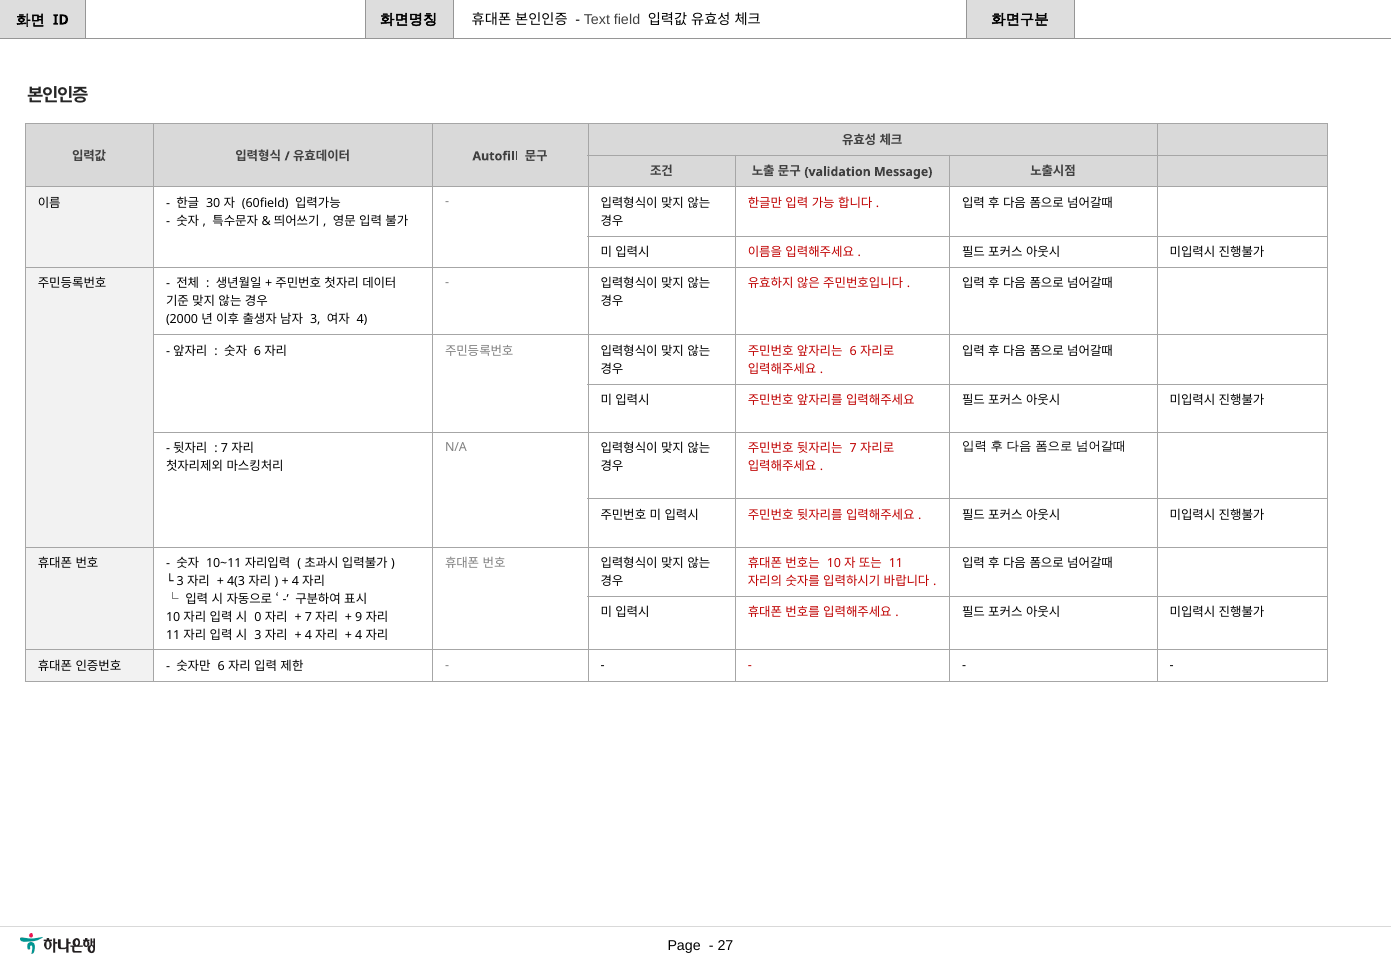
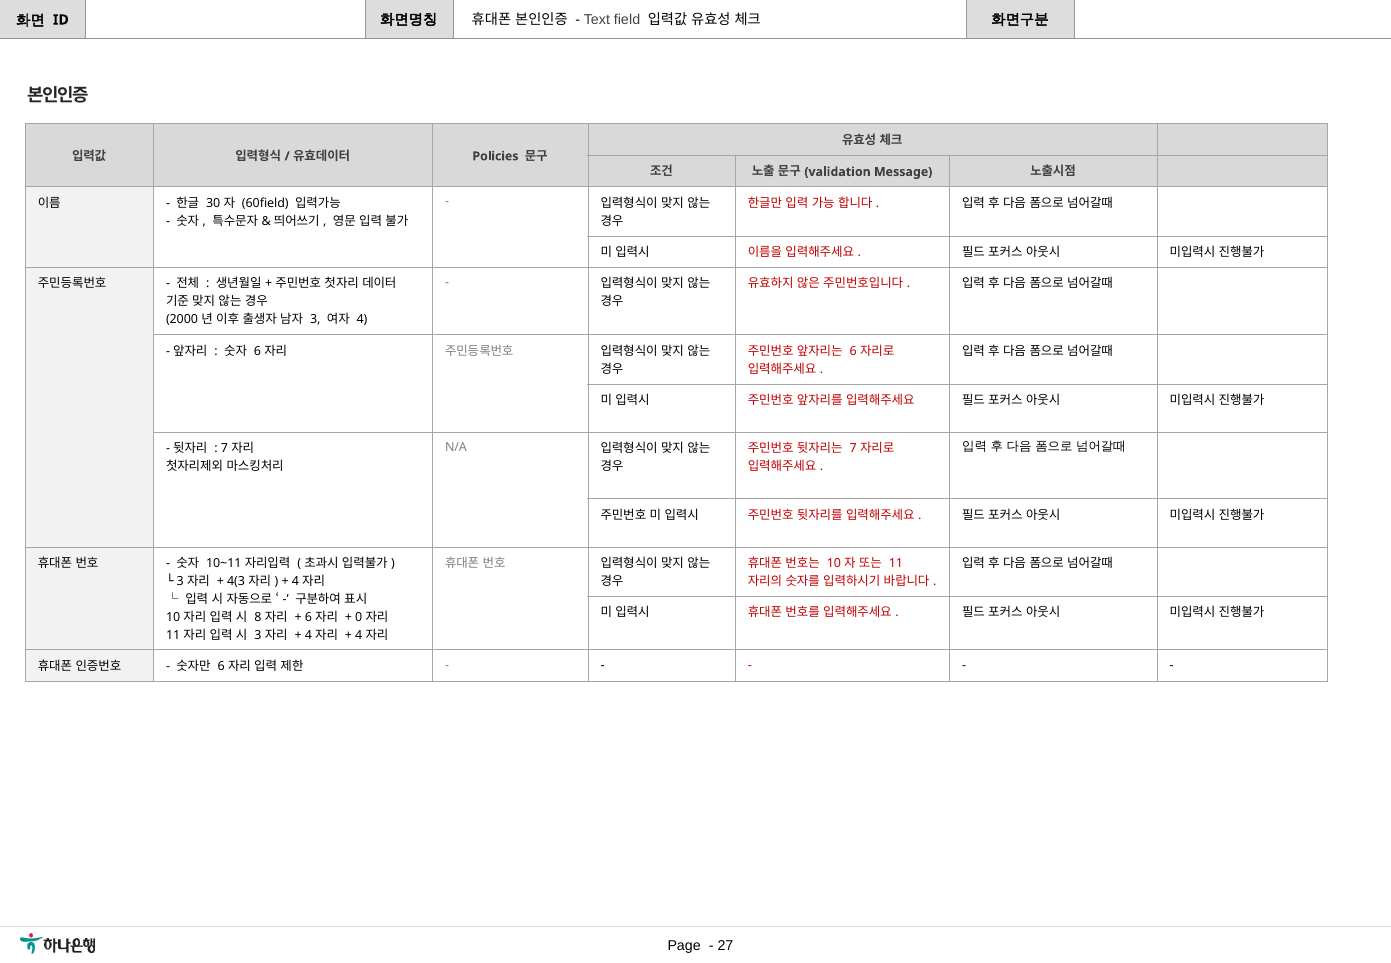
Autofill: Autofill -> Policies (495, 156)
0: 0 -> 8 (258, 617)
7: 7 -> 6 (308, 617)
9: 9 -> 0 (359, 617)
